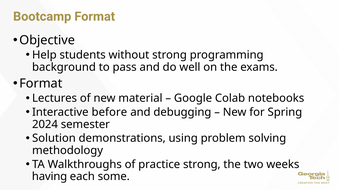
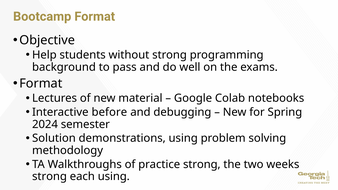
having: having -> strong (49, 177)
each some: some -> using (114, 177)
